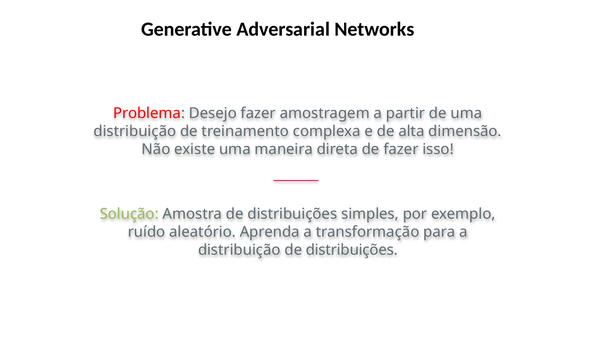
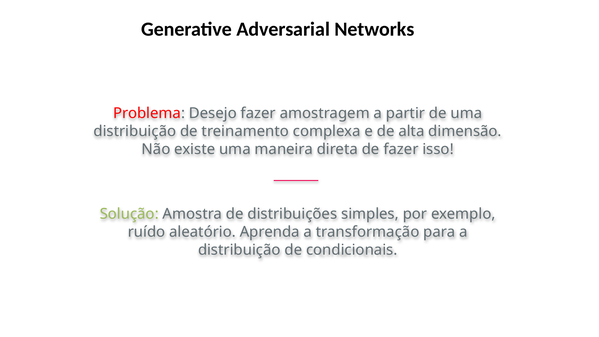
distribuição de distribuições: distribuições -> condicionais (352, 250)
